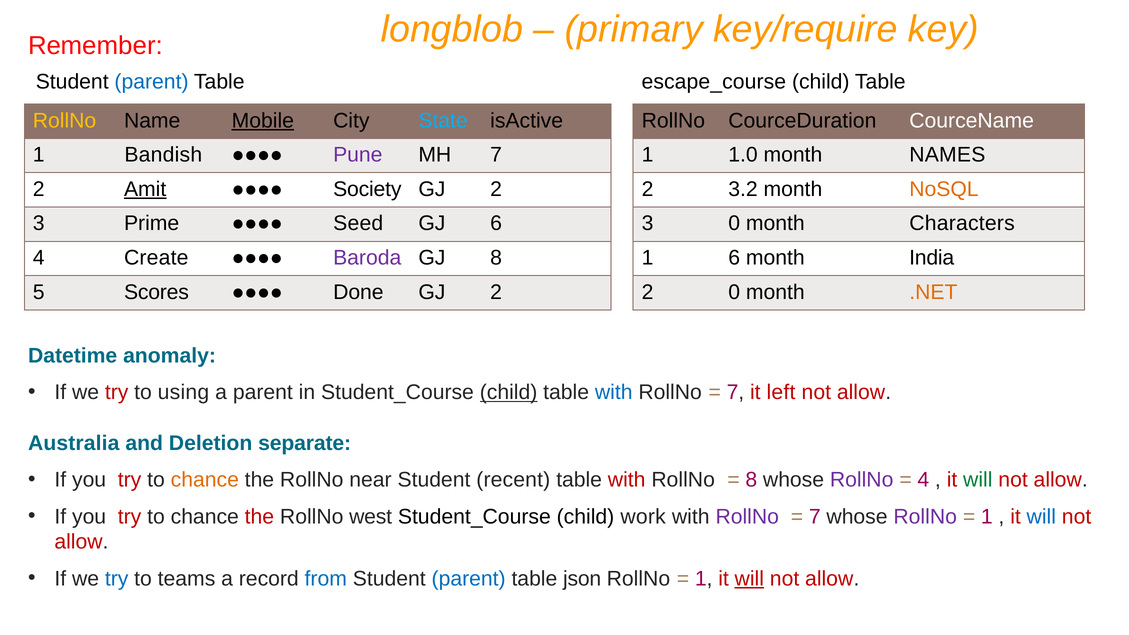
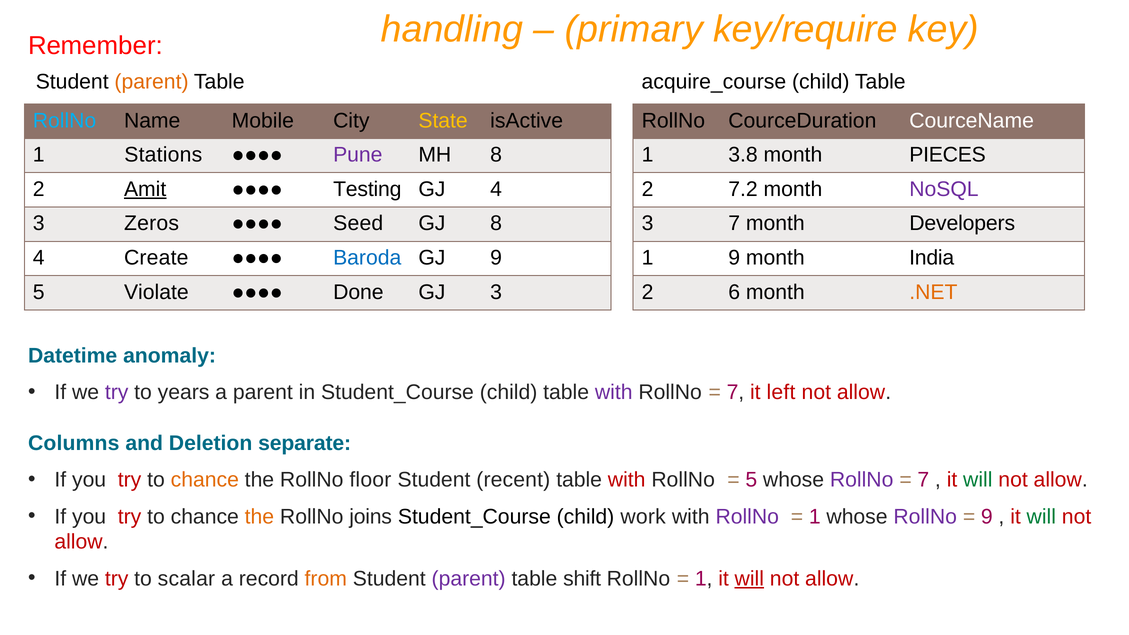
longblob: longblob -> handling (452, 29)
parent colour: blue -> orange (152, 82)
escape_course: escape_course -> acquire_course (714, 82)
RollNo colour: yellow -> light blue (65, 121)
Mobile underline: present -> none (263, 121)
State colour: light blue -> yellow (443, 121)
Bandish: Bandish -> Stations (163, 155)
MH 7: 7 -> 8 (496, 155)
1.0: 1.0 -> 3.8 (743, 155)
NAMES: NAMES -> PIECES (948, 155)
Society: Society -> Testing (367, 189)
2: 2 -> 4 (496, 189)
3.2: 3.2 -> 7.2 (743, 189)
NoSQL colour: orange -> purple (944, 189)
Prime: Prime -> Zeros (152, 223)
GJ 6: 6 -> 8 (496, 223)
3 0: 0 -> 7 (734, 224)
Characters: Characters -> Developers (962, 223)
Baroda colour: purple -> blue (367, 258)
GJ 8: 8 -> 9 (496, 258)
1 6: 6 -> 9 (734, 258)
Scores: Scores -> Violate (156, 292)
2: 2 -> 3 (496, 292)
2 0: 0 -> 6 (734, 292)
try colour: red -> purple (117, 392)
using: using -> years (184, 392)
child underline: present -> none (509, 392)
with colour: blue -> purple (614, 392)
Australia: Australia -> Columns (74, 443)
near: near -> floor (370, 480)
8: 8 -> 5 (751, 480)
4: 4 -> 7 (923, 480)
the colour: red -> orange (259, 517)
west: west -> joins (371, 517)
7: 7 -> 1 (815, 517)
1: 1 -> 9 (987, 517)
will colour: blue -> green (1041, 517)
try colour: blue -> red (117, 579)
teams: teams -> scalar (186, 579)
from colour: blue -> orange (326, 579)
parent colour: blue -> purple (469, 579)
json: json -> shift (582, 579)
